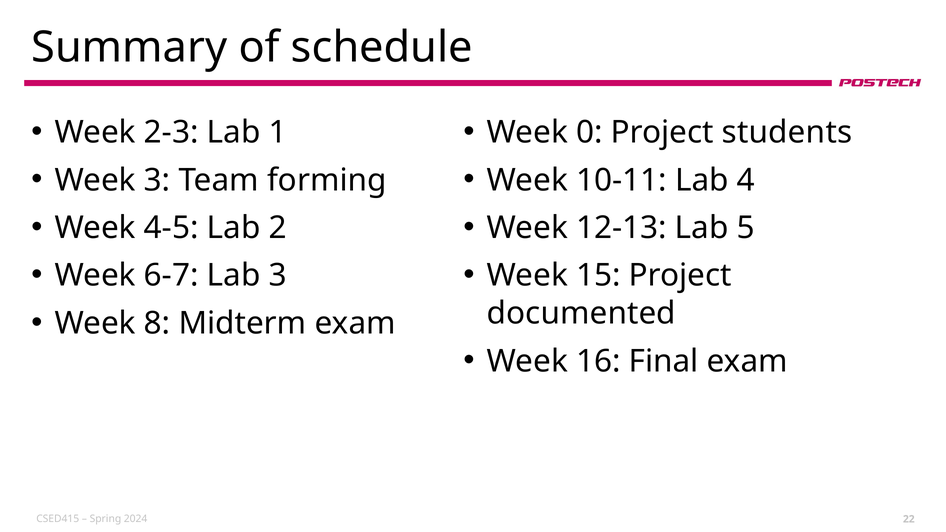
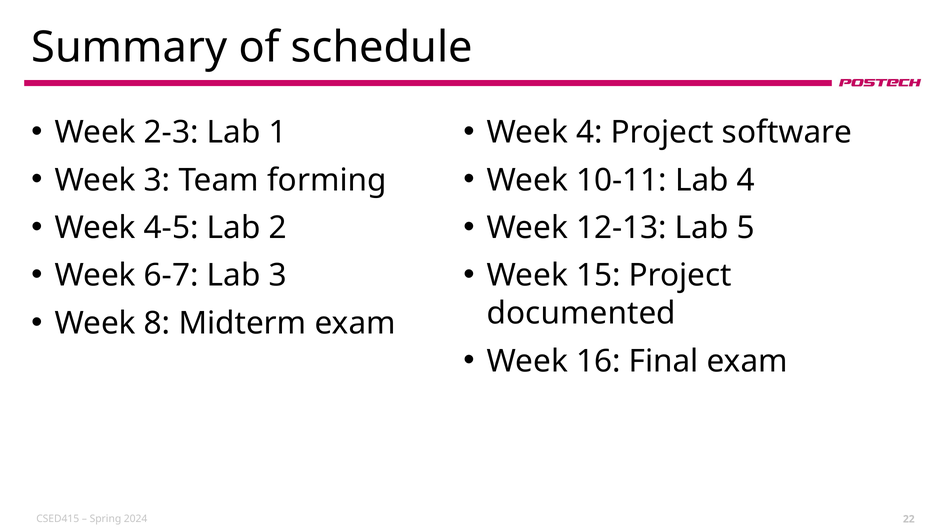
Week 0: 0 -> 4 (589, 132)
students: students -> software (787, 132)
